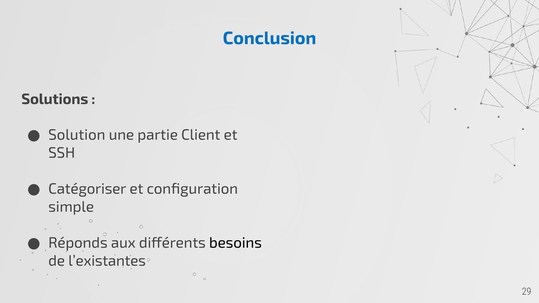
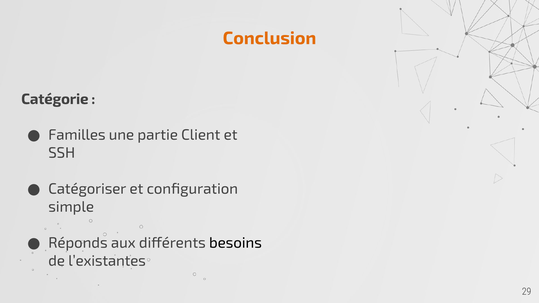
Conclusion colour: blue -> orange (269, 38)
Solutions: Solutions -> Catégorie (55, 99)
Solution: Solution -> Familles (77, 135)
